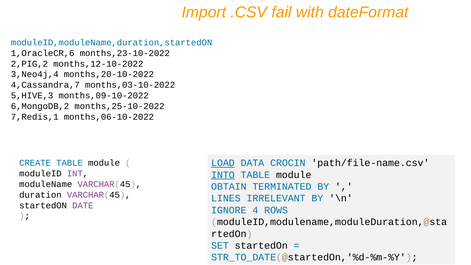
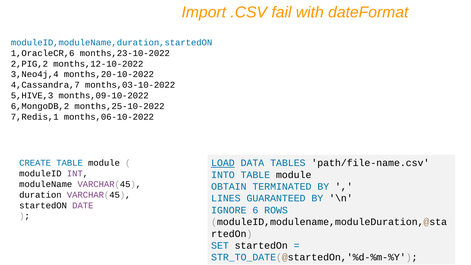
CROCIN: CROCIN -> TABLES (288, 163)
INTO underline: present -> none (223, 175)
IRRELEVANT: IRRELEVANT -> GUARANTEED (276, 198)
4: 4 -> 6 (255, 210)
